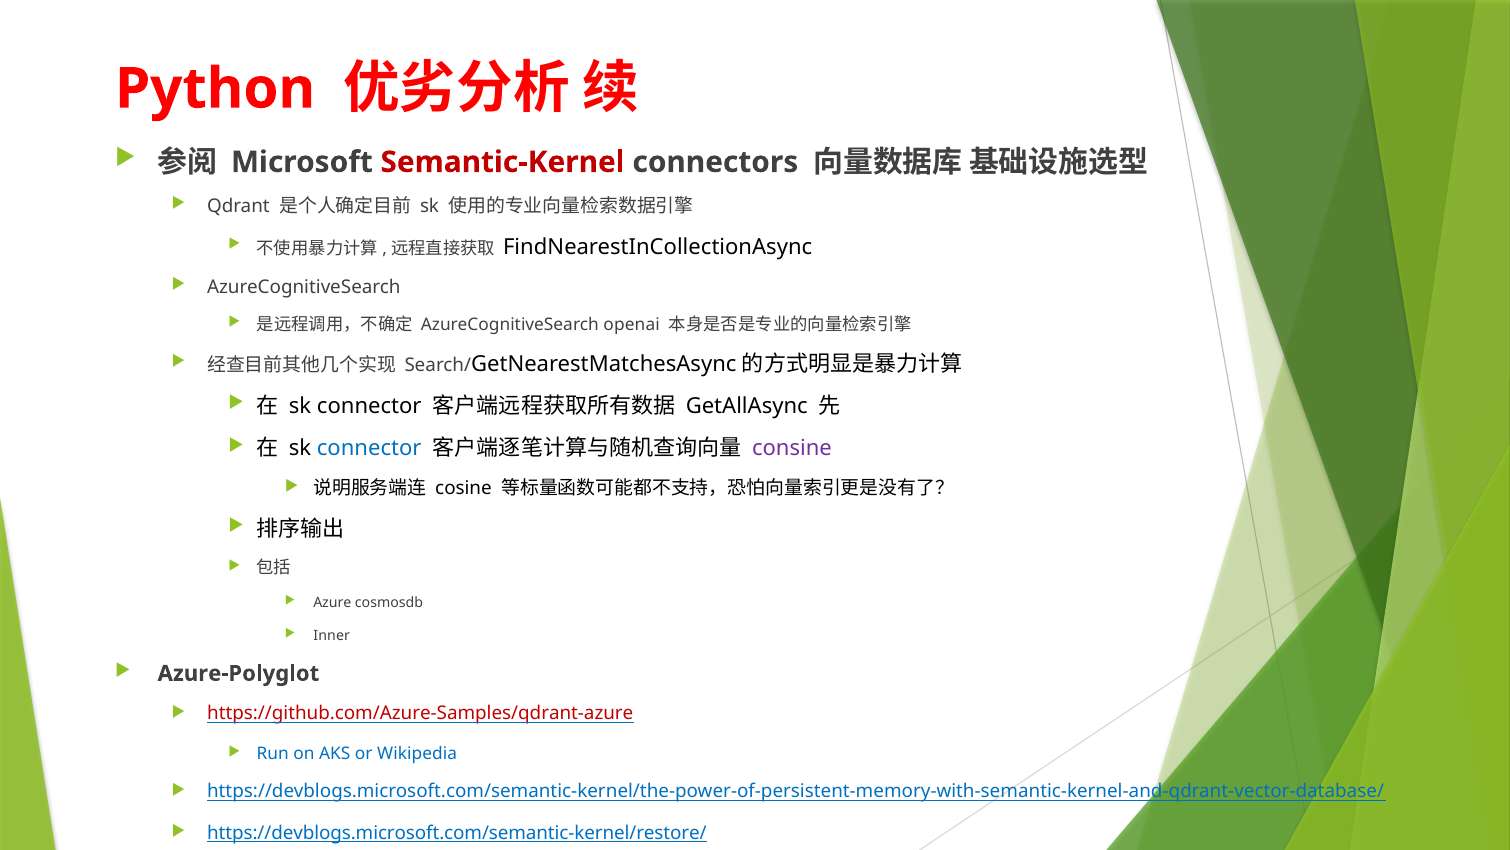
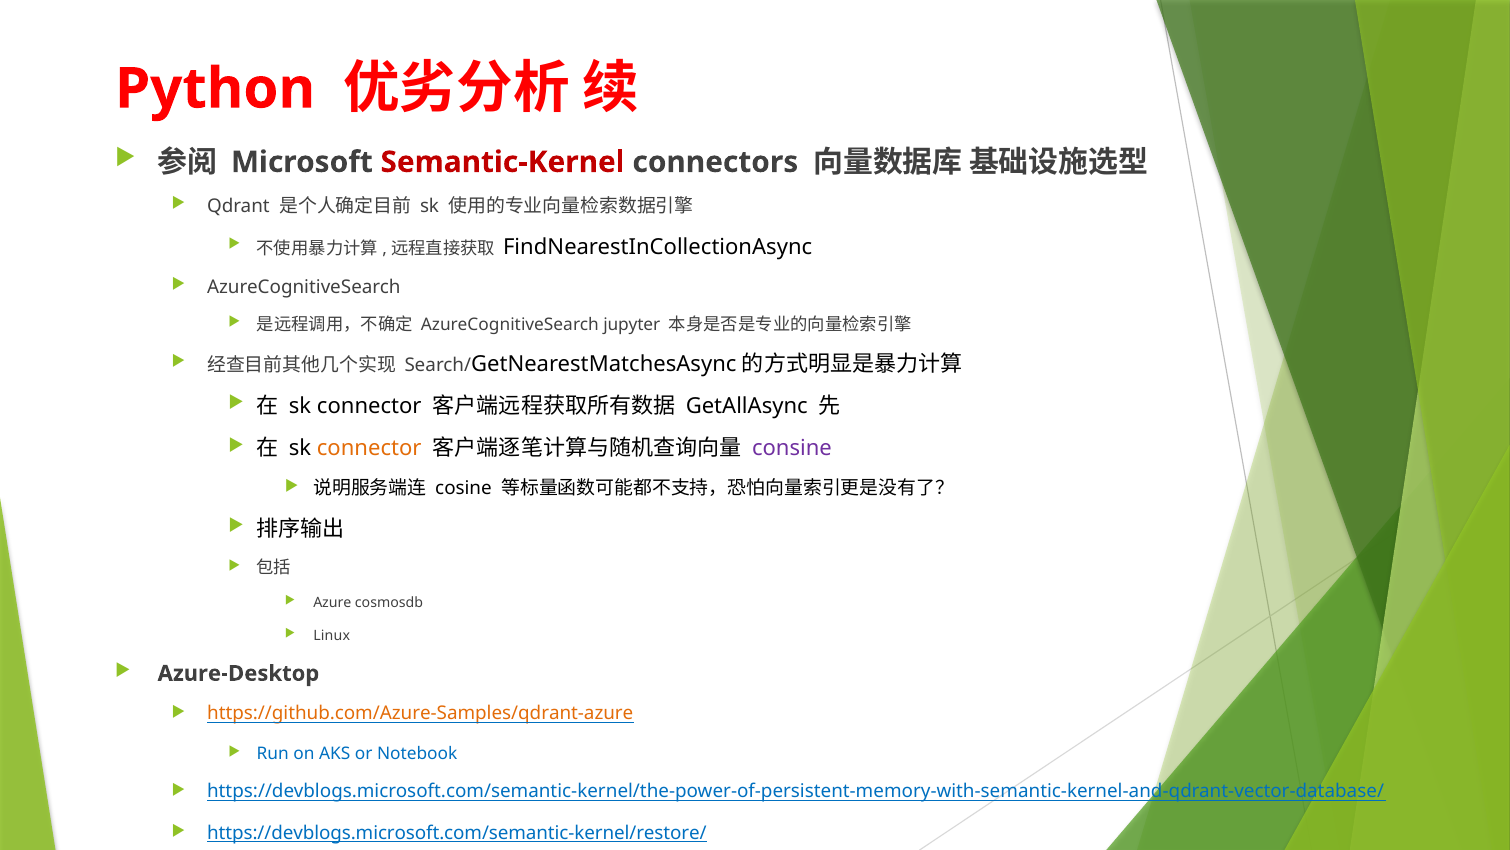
openai: openai -> jupyter (632, 324)
connector colour: blue -> orange (369, 448)
Inner: Inner -> Linux (332, 635)
Azure-Polyglot: Azure-Polyglot -> Azure-Desktop (238, 673)
https://github.com/Azure-Samples/qdrant-azure colour: red -> orange (420, 713)
Wikipedia: Wikipedia -> Notebook (417, 753)
